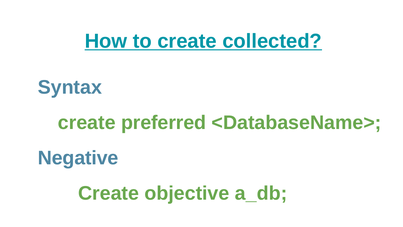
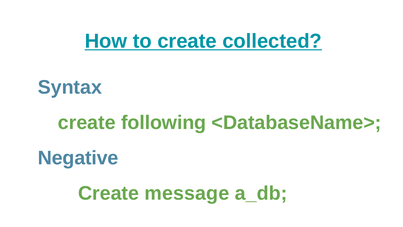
preferred: preferred -> following (164, 123)
objective: objective -> message (187, 193)
